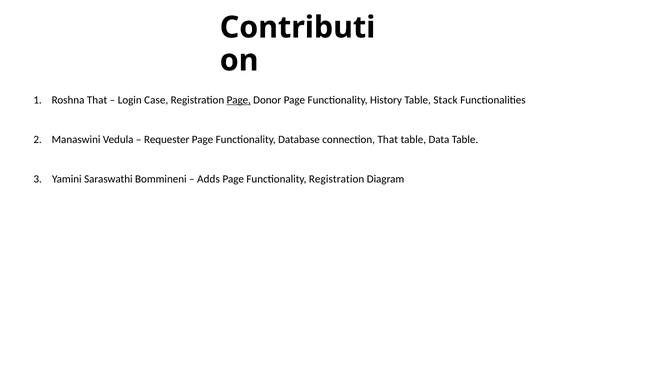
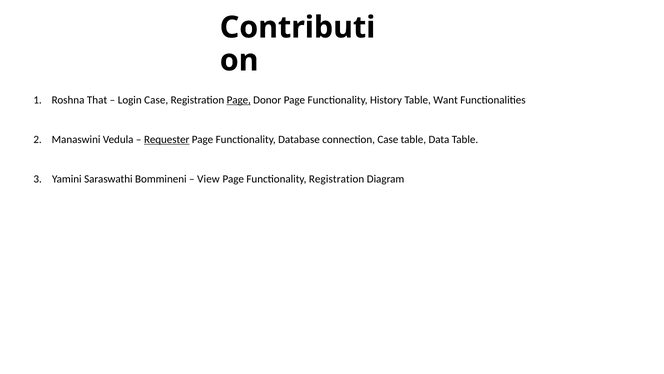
Stack: Stack -> Want (446, 100)
Requester underline: none -> present (167, 139)
connection That: That -> Case (388, 139)
Adds: Adds -> View (209, 179)
